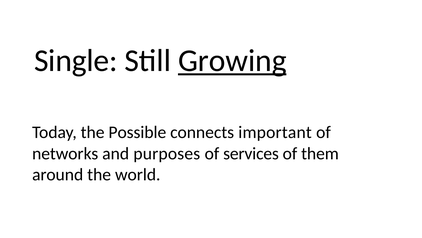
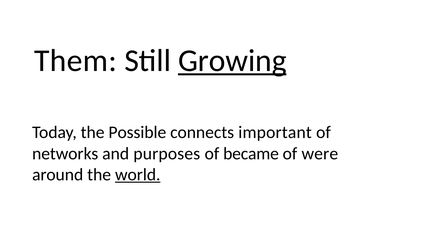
Single: Single -> Them (75, 60)
services: services -> became (251, 153)
them: them -> were (320, 153)
world underline: none -> present (138, 174)
